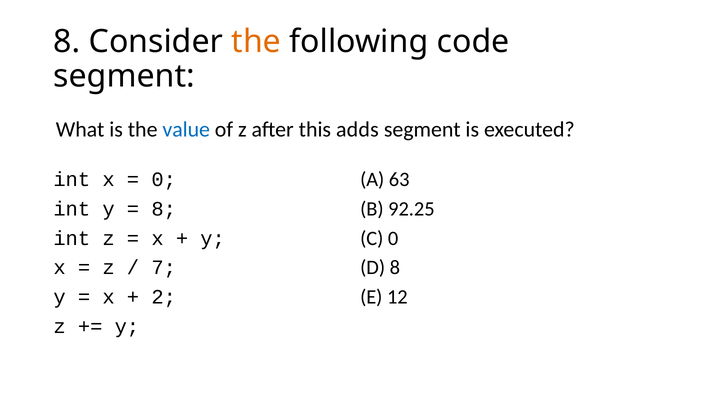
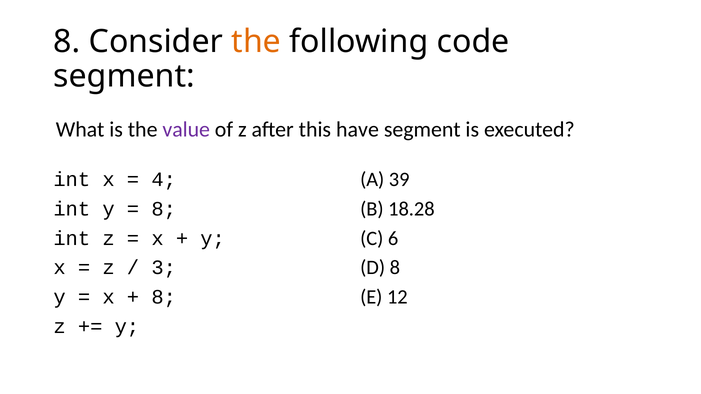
value colour: blue -> purple (186, 130)
adds: adds -> have (357, 130)
63: 63 -> 39 (399, 180)
0: 0 -> 4 (164, 180)
92.25: 92.25 -> 18.28 (411, 209)
C 0: 0 -> 6 (393, 239)
7: 7 -> 3 (164, 268)
2: 2 -> 8 (164, 297)
